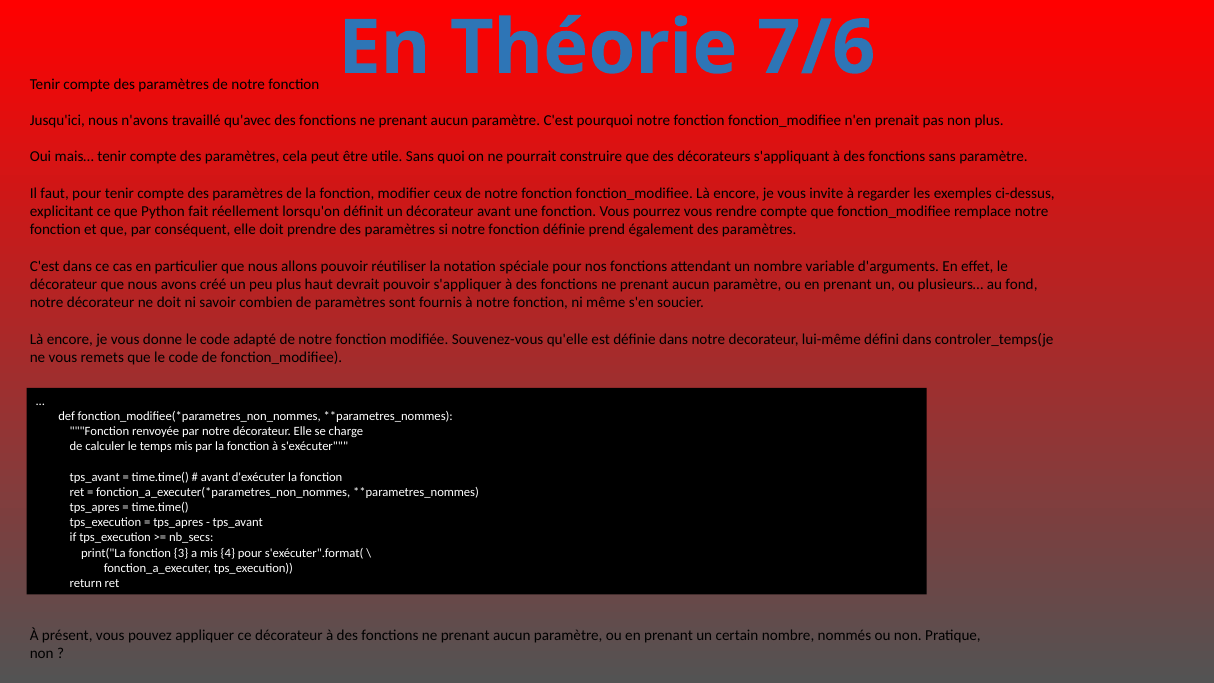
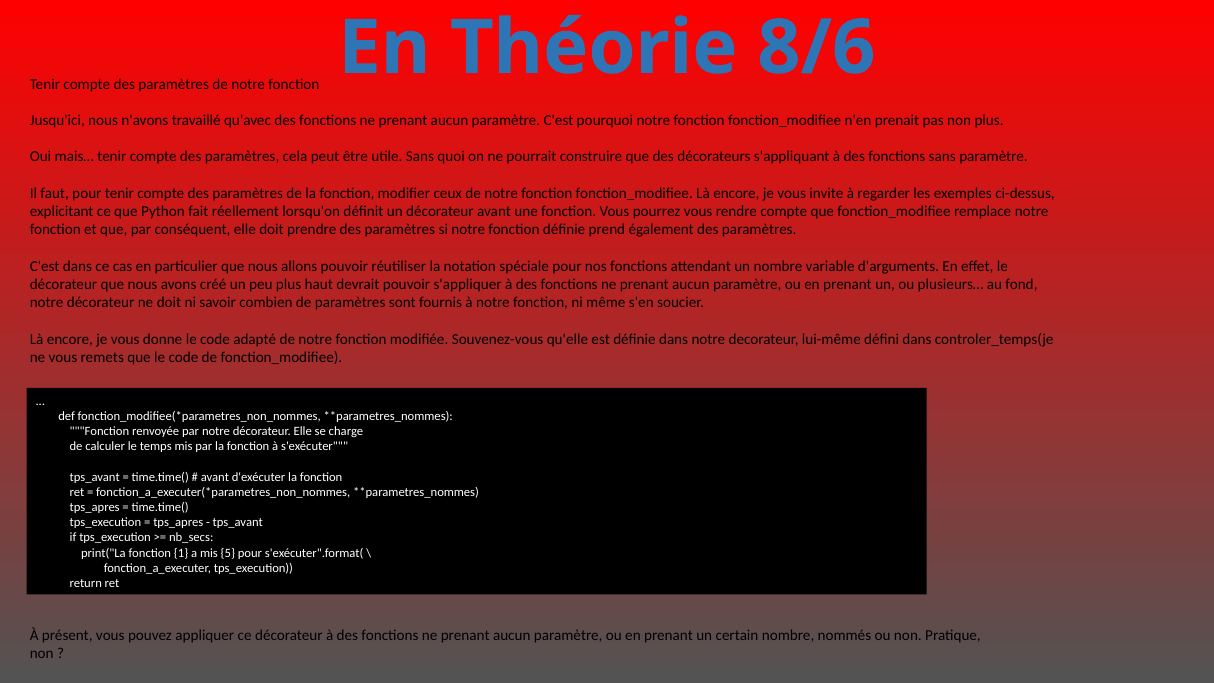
7/6: 7/6 -> 8/6 (816, 48)
3: 3 -> 1 (181, 553)
4: 4 -> 5 (228, 553)
